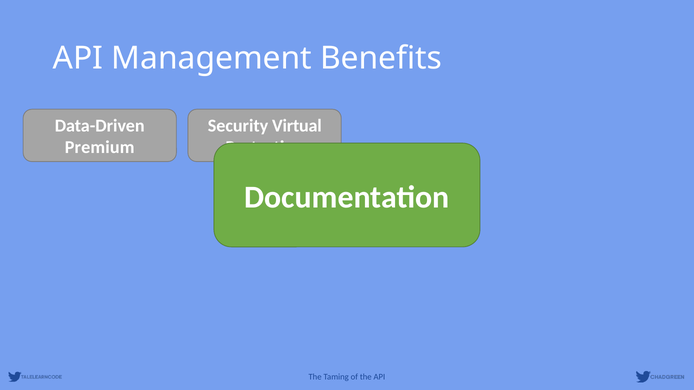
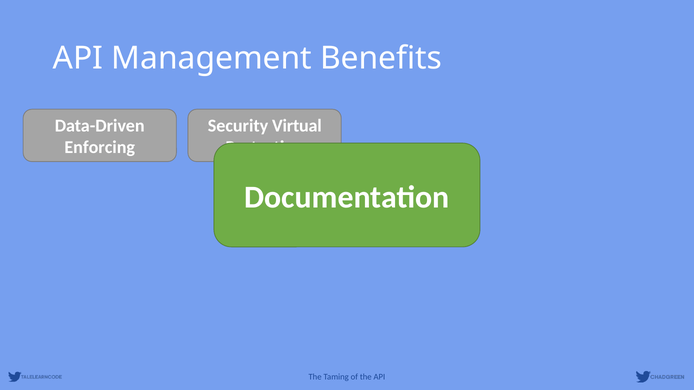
Premium: Premium -> Enforcing (100, 148)
